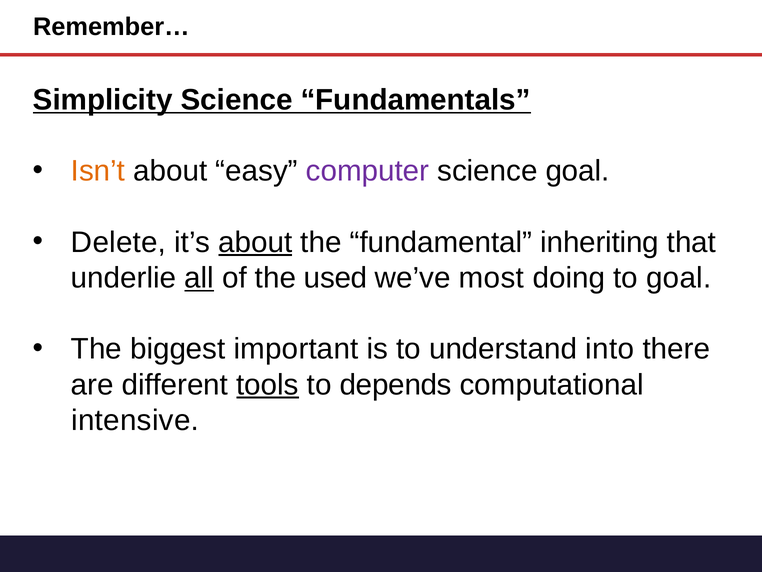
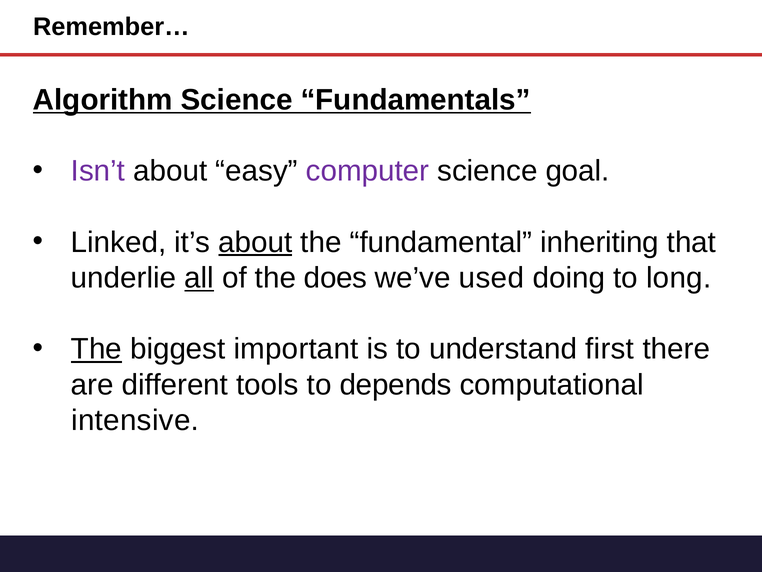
Simplicity: Simplicity -> Algorithm (103, 100)
Isn’t colour: orange -> purple (98, 171)
Delete: Delete -> Linked (119, 242)
used: used -> does (336, 278)
most: most -> used (491, 278)
to goal: goal -> long (679, 278)
The underline: none -> present (96, 349)
into: into -> first (610, 349)
tools underline: present -> none (268, 384)
